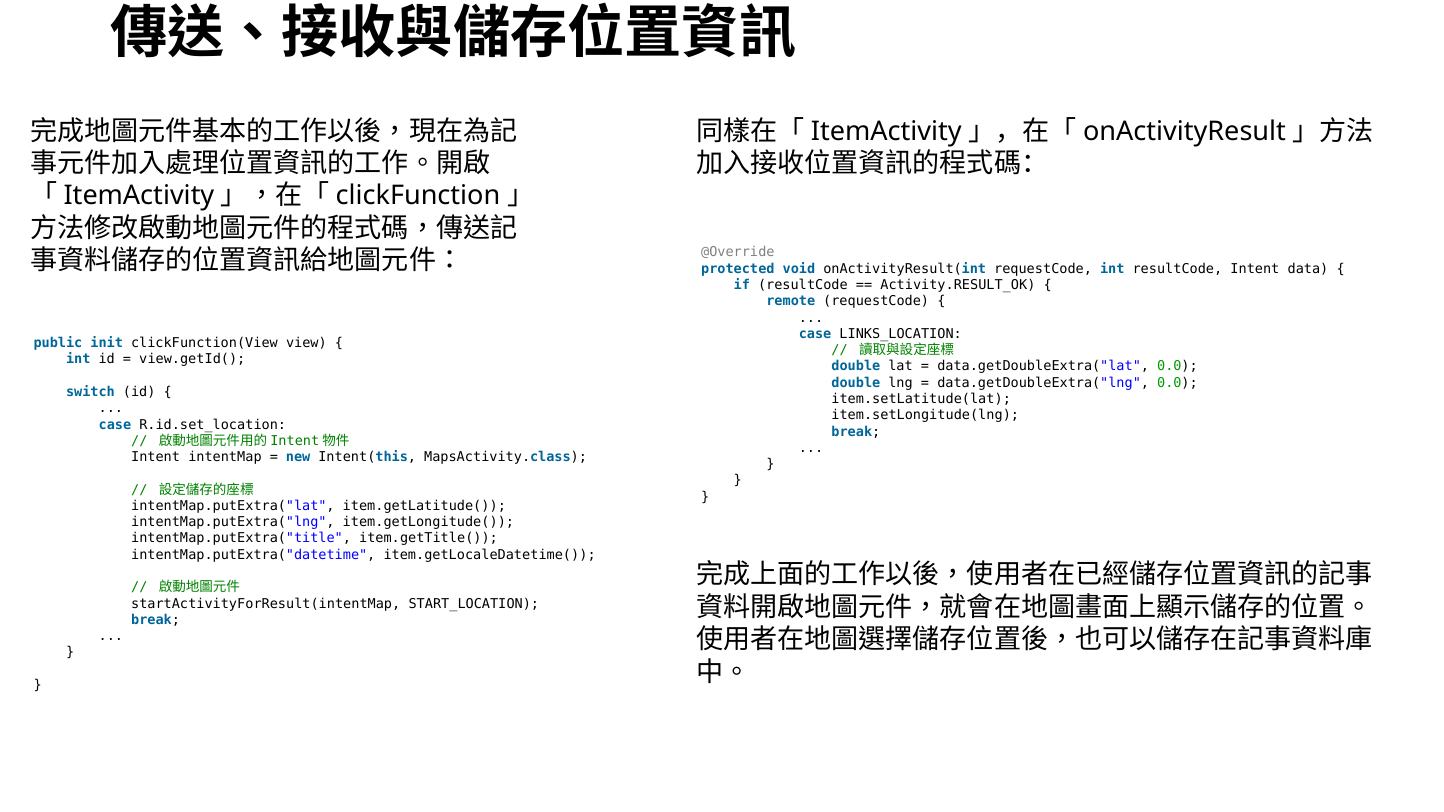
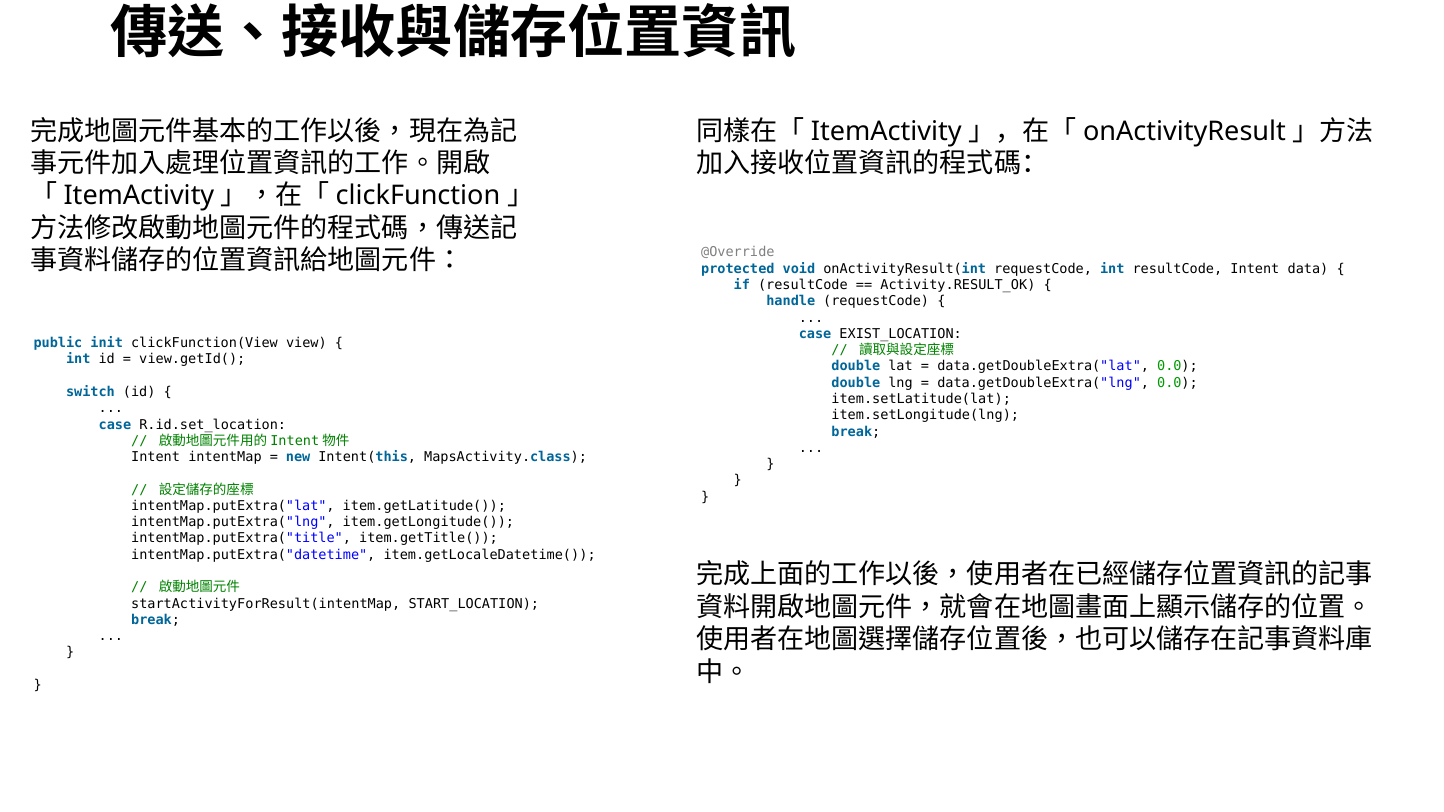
remote: remote -> handle (791, 301)
LINKS_LOCATION: LINKS_LOCATION -> EXIST_LOCATION (901, 334)
